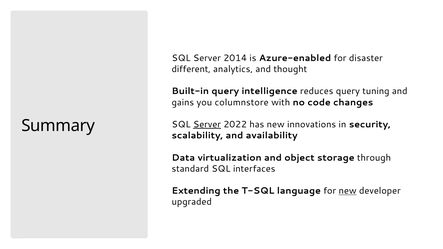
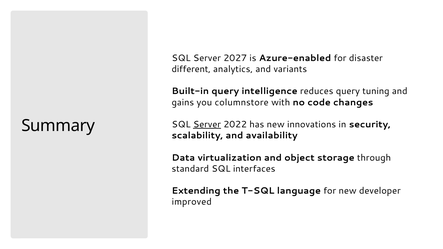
2014: 2014 -> 2027 (235, 58)
thought: thought -> variants (290, 69)
new underline: present -> none (348, 191)
upgraded: upgraded -> improved (192, 202)
